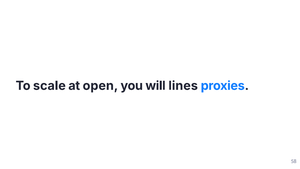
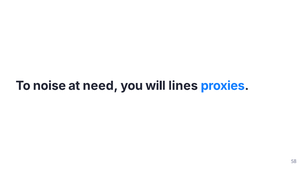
scale: scale -> noise (49, 86)
open: open -> need (100, 86)
